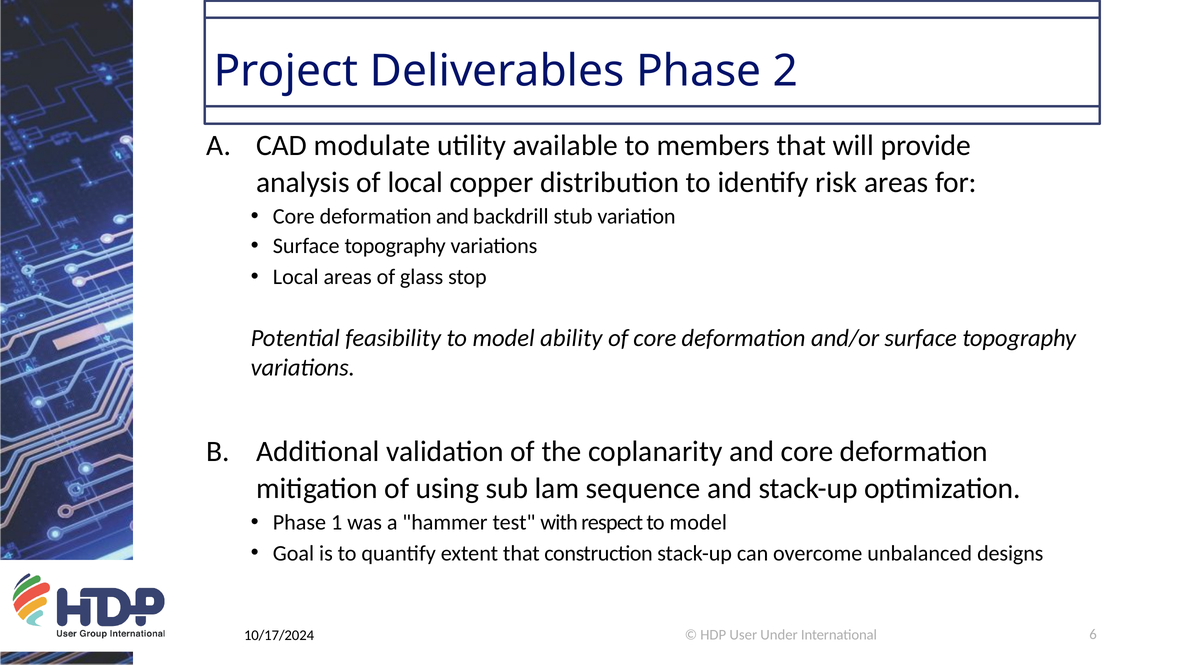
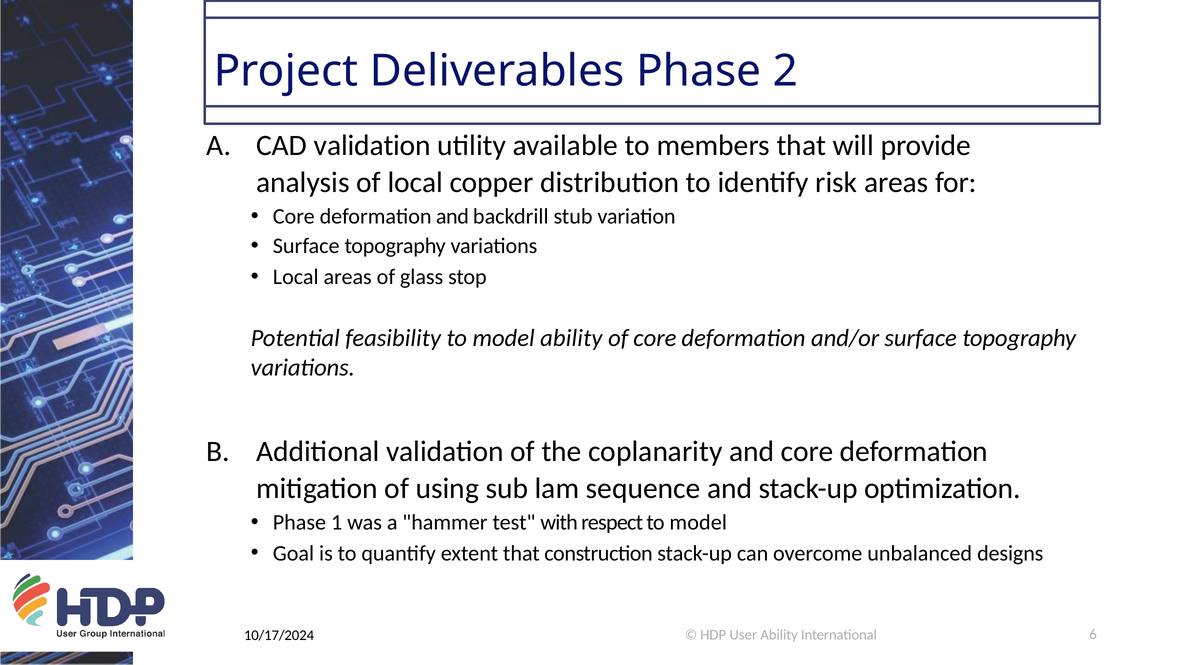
CAD modulate: modulate -> validation (372, 145)
User Under: Under -> Ability (779, 635)
